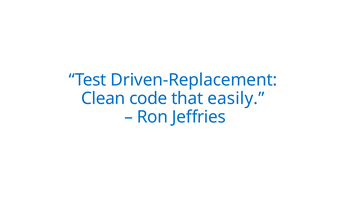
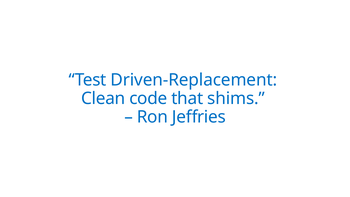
easily: easily -> shims (236, 98)
